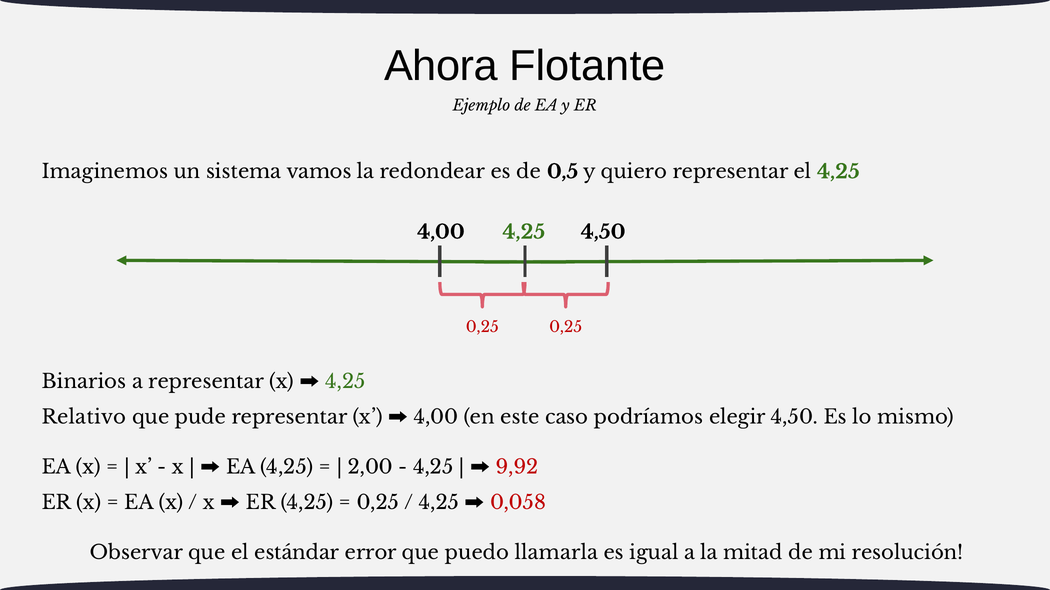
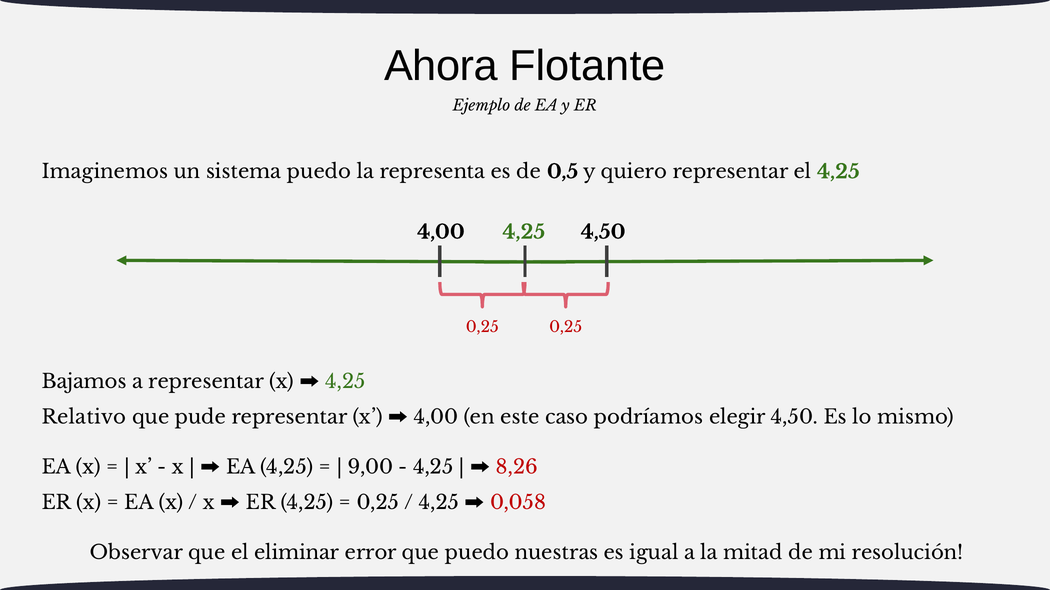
sistema vamos: vamos -> puedo (319, 172)
redondear: redondear -> representa (432, 172)
Binarios: Binarios -> Bajamos (84, 382)
2,00: 2,00 -> 9,00 (370, 468)
9,92: 9,92 -> 8,26 (517, 468)
estándar: estándar -> eliminar (297, 554)
llamarla: llamarla -> nuestras (556, 554)
